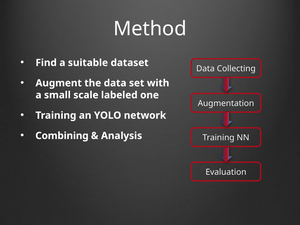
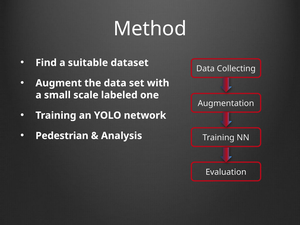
Combining: Combining -> Pedestrian (62, 136)
